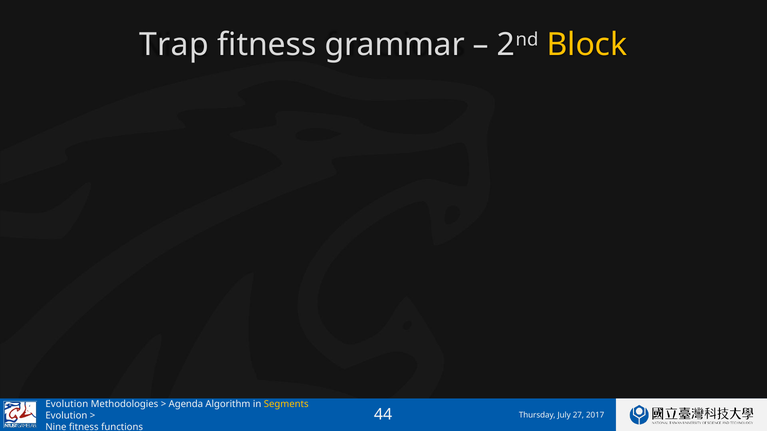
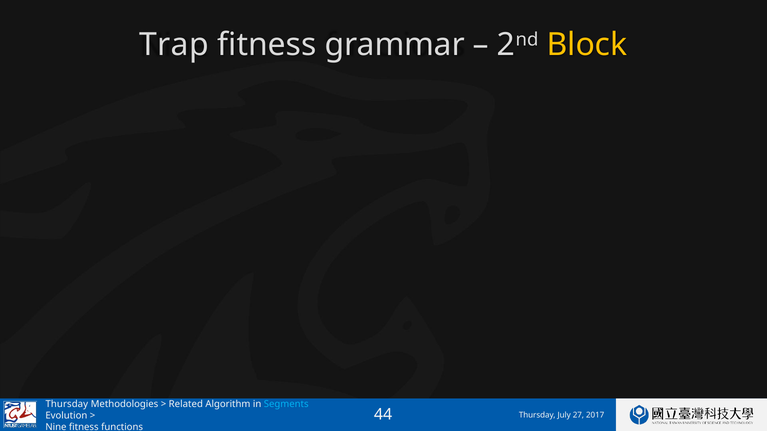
Evolution: Evolution -> Thursday (67, 404)
Agenda: Agenda -> Related (186, 404)
Segments colour: yellow -> light blue (286, 404)
